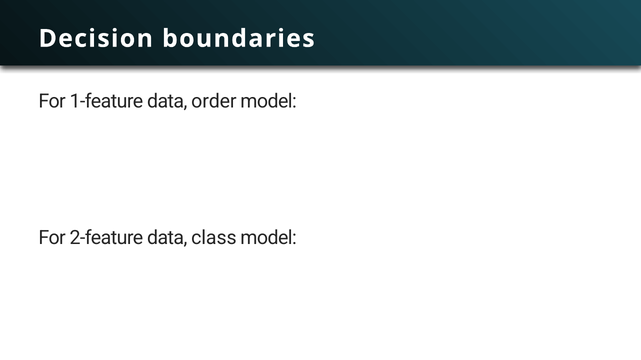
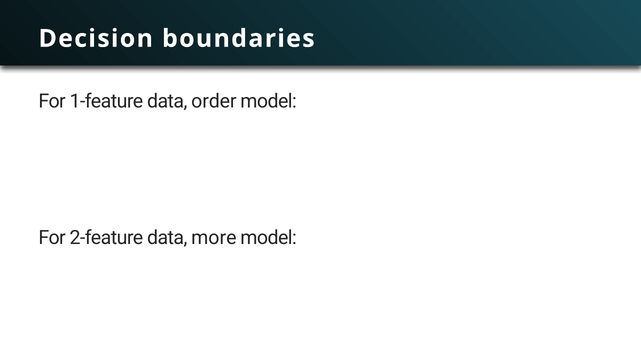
class: class -> more (214, 238)
